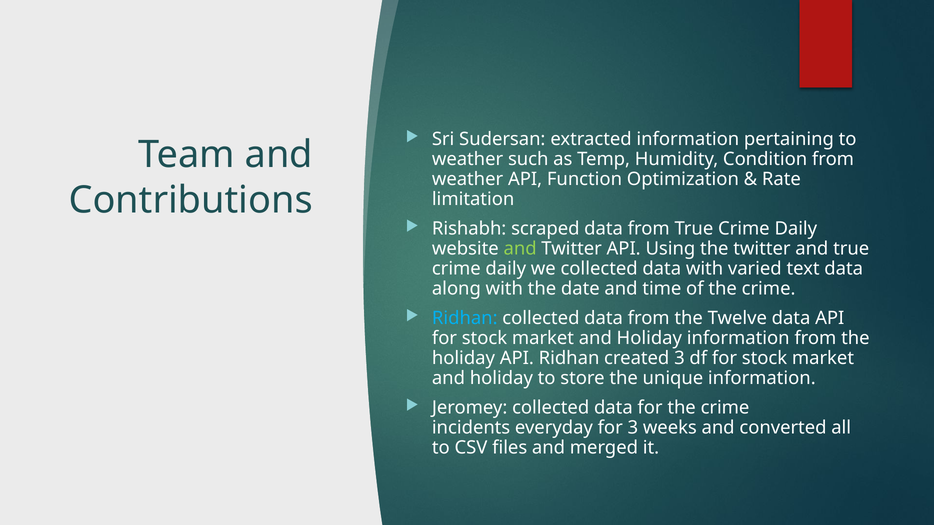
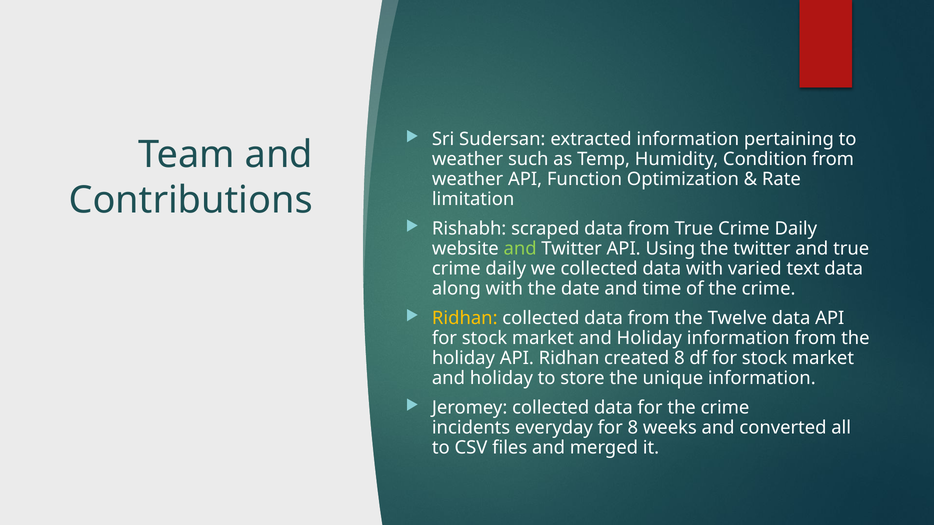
Ridhan colour: light blue -> yellow (465, 318)
created 3: 3 -> 8 (679, 358)
for 3: 3 -> 8 (633, 428)
